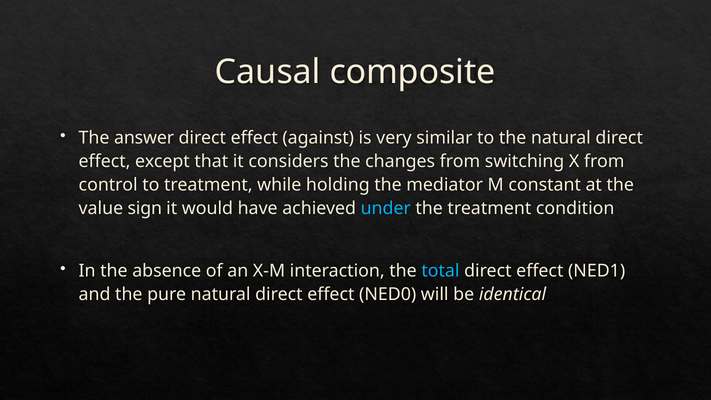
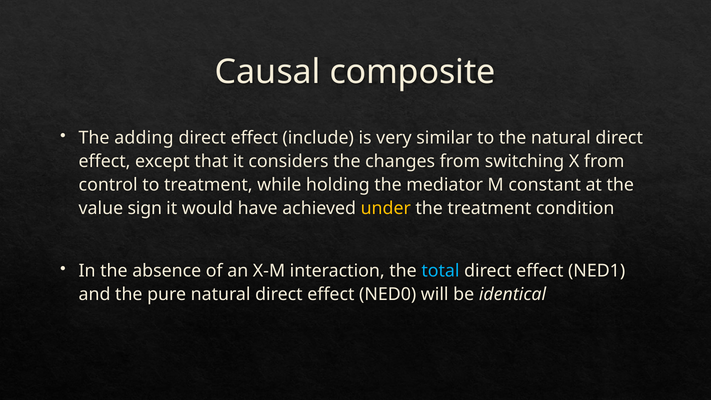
answer: answer -> adding (144, 138)
against: against -> include (318, 138)
under colour: light blue -> yellow (386, 208)
